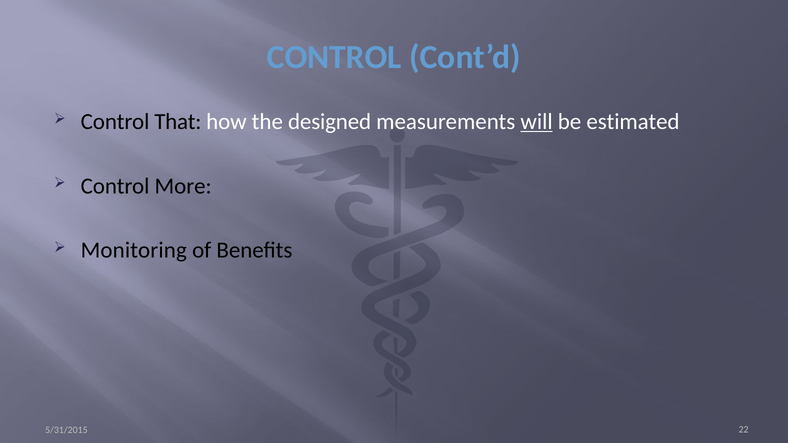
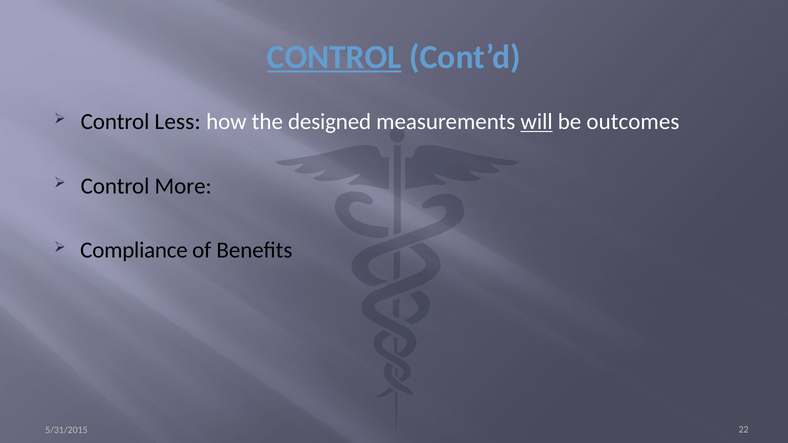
CONTROL underline: none -> present (334, 57)
That: That -> Less (178, 122)
estimated: estimated -> outcomes (633, 122)
Monitoring: Monitoring -> Compliance (134, 251)
